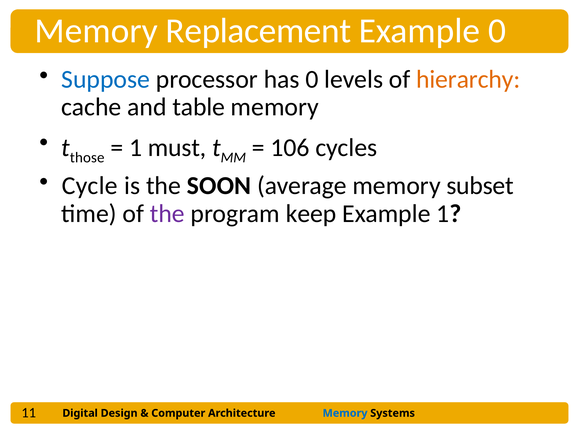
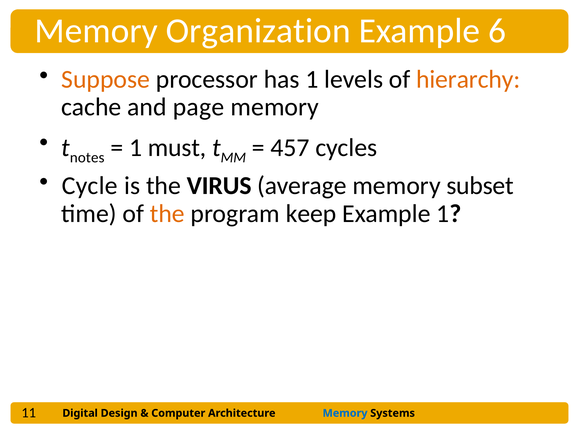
Replacement: Replacement -> Organization (258, 31)
Example 0: 0 -> 6 (497, 31)
Suppose colour: blue -> orange (106, 79)
has 0: 0 -> 1 (312, 79)
table: table -> page (198, 107)
those: those -> notes (87, 158)
106: 106 -> 457 (290, 148)
SOON: SOON -> VIRUS (219, 186)
the colour: purple -> orange (167, 214)
